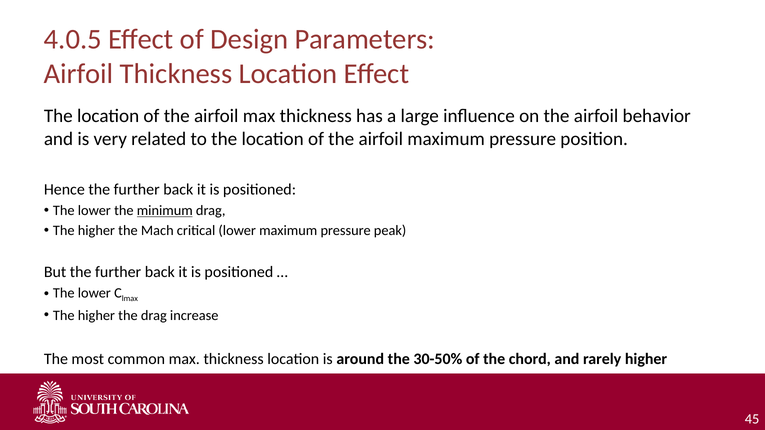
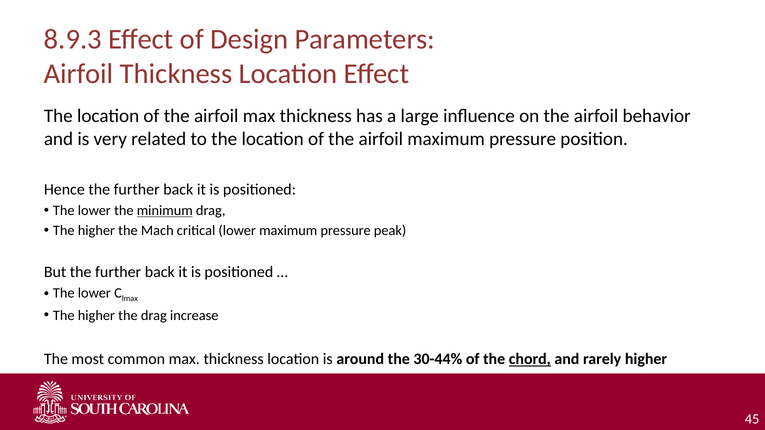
4.0.5: 4.0.5 -> 8.9.3 (73, 39)
30-50%: 30-50% -> 30-44% (438, 359)
chord underline: none -> present (530, 359)
